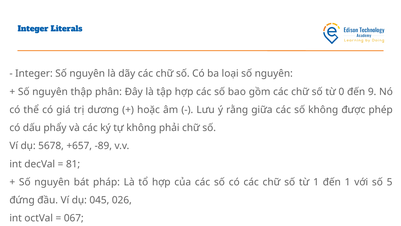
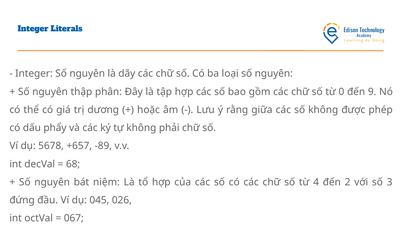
81: 81 -> 68 (73, 164)
pháp: pháp -> niệm (106, 182)
từ 1: 1 -> 4 (316, 182)
đến 1: 1 -> 2 (348, 182)
5: 5 -> 3 (390, 182)
